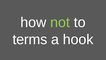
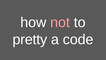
not colour: light green -> pink (60, 22)
terms: terms -> pretty (30, 39)
hook: hook -> code (78, 39)
